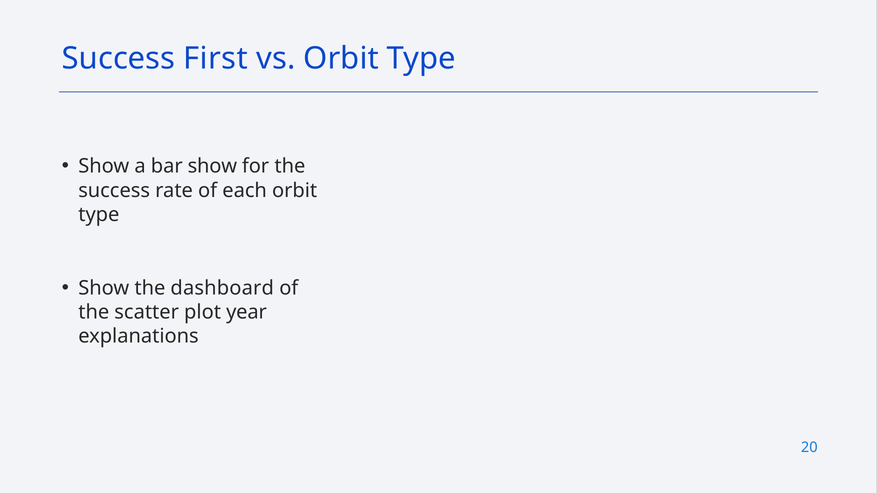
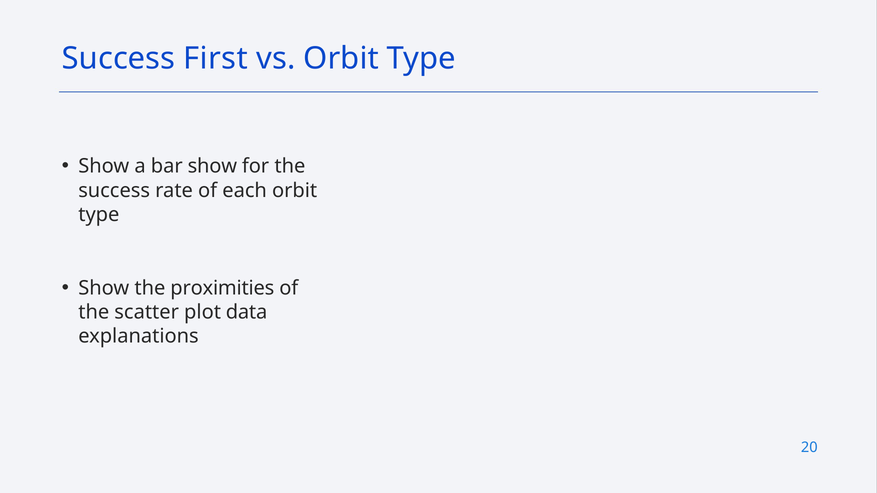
dashboard: dashboard -> proximities (222, 288)
year: year -> data (247, 312)
